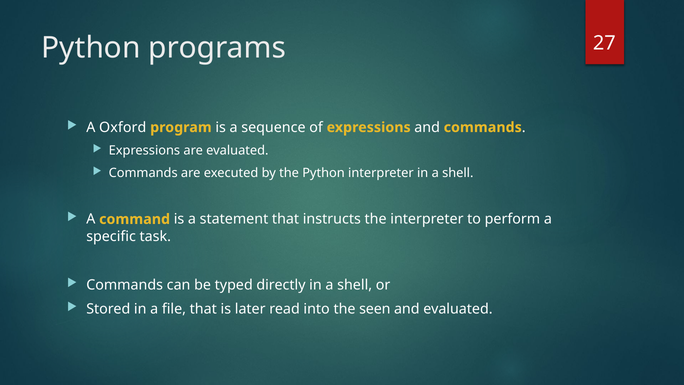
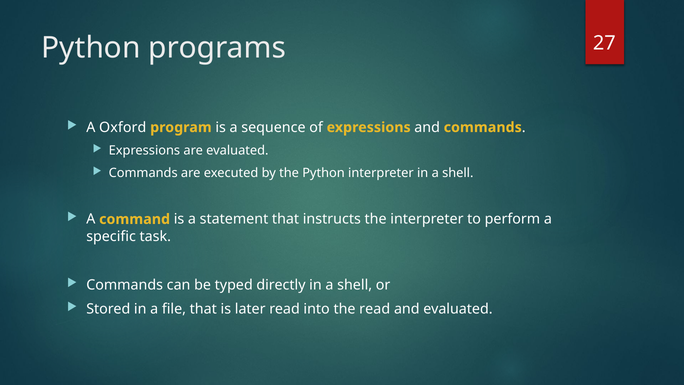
the seen: seen -> read (375, 309)
